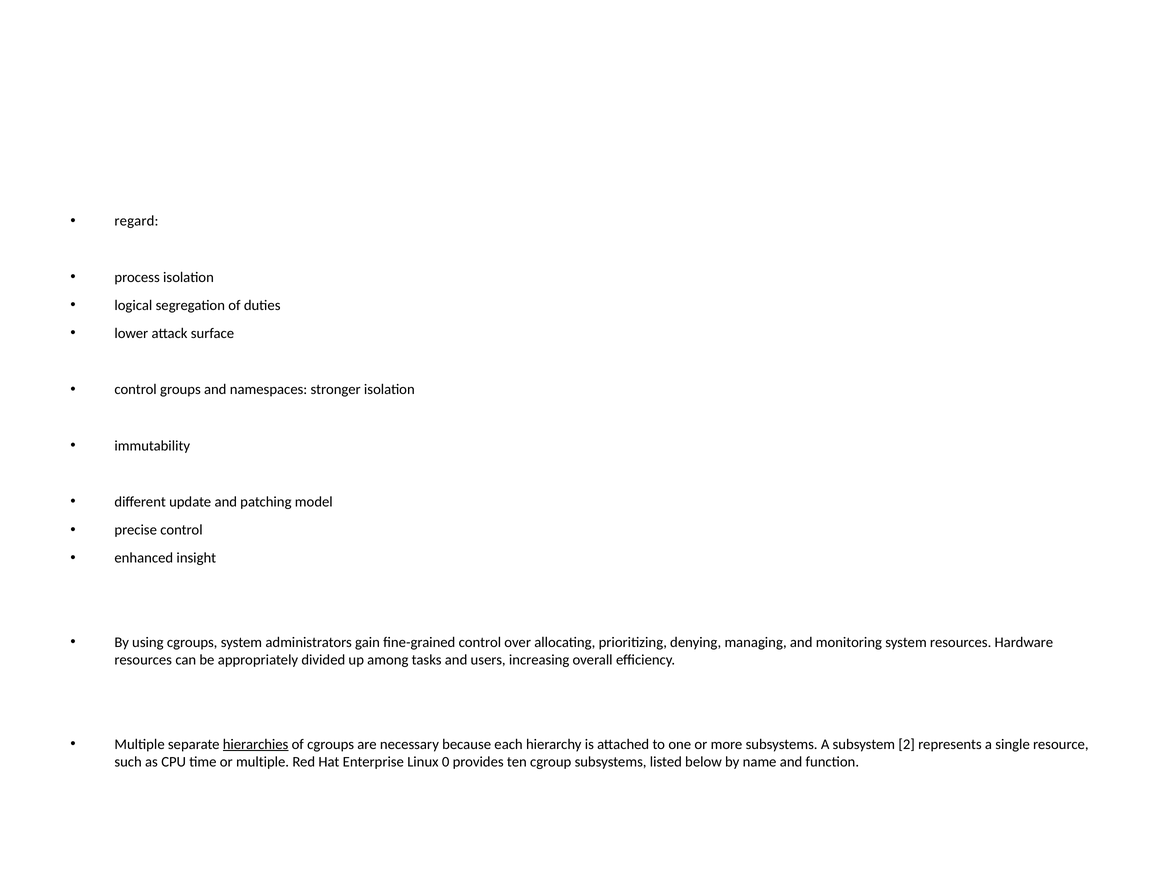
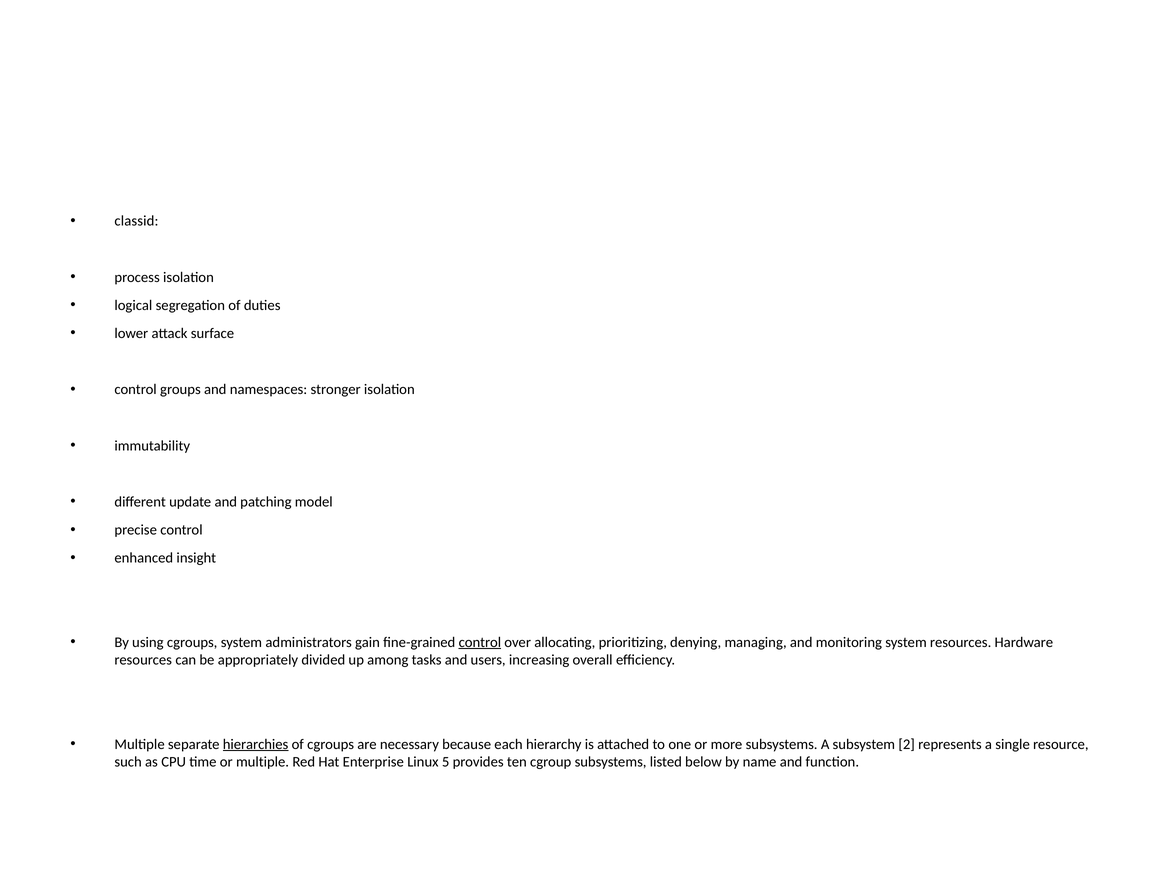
regard: regard -> classid (136, 221)
control underline: none -> present (480, 643)
0: 0 -> 5 (446, 762)
